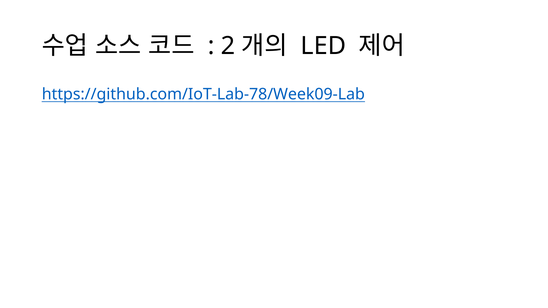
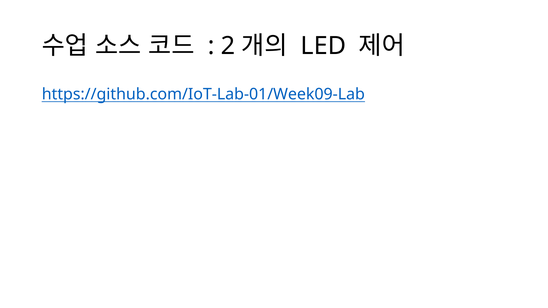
https://github.com/IoT-Lab-78/Week09-Lab: https://github.com/IoT-Lab-78/Week09-Lab -> https://github.com/IoT-Lab-01/Week09-Lab (203, 94)
